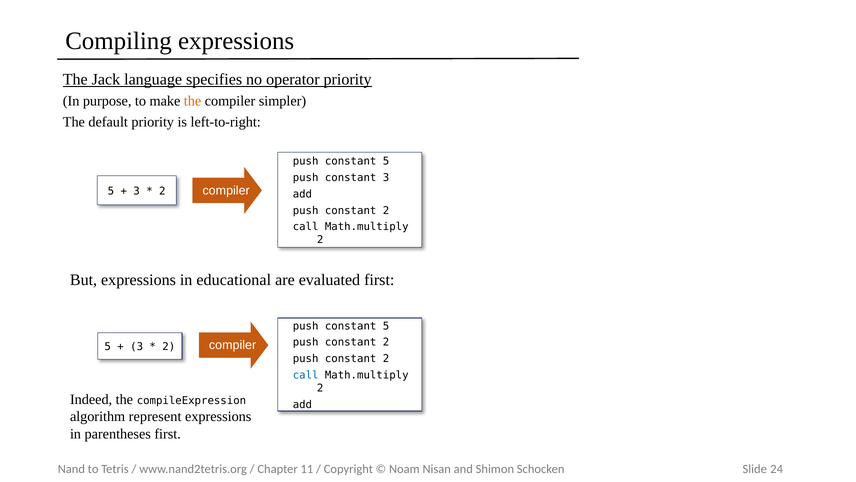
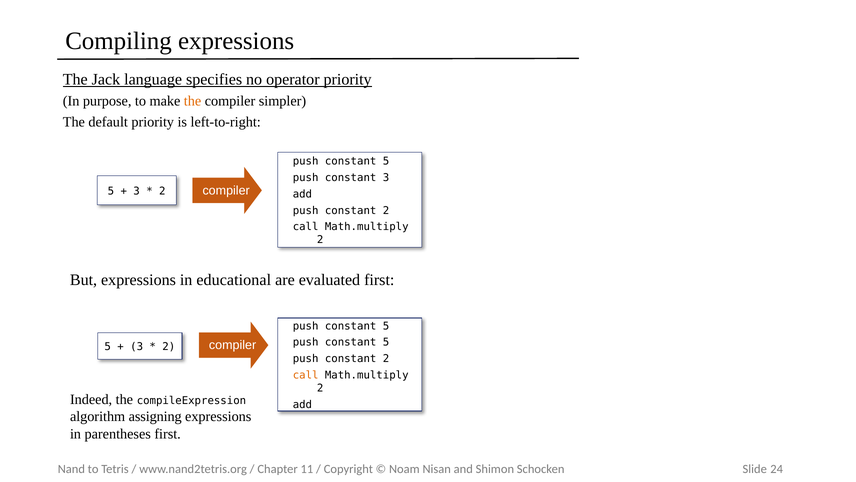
2: 2 -> 5 (386, 342)
call colour: blue -> orange (306, 375)
represent: represent -> assigning (155, 416)
